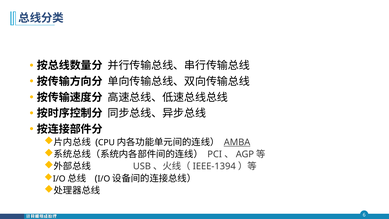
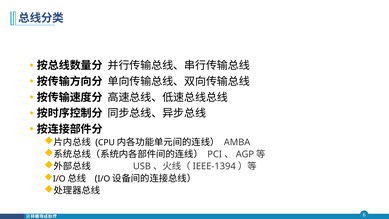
AMBA underline: present -> none (237, 142)
